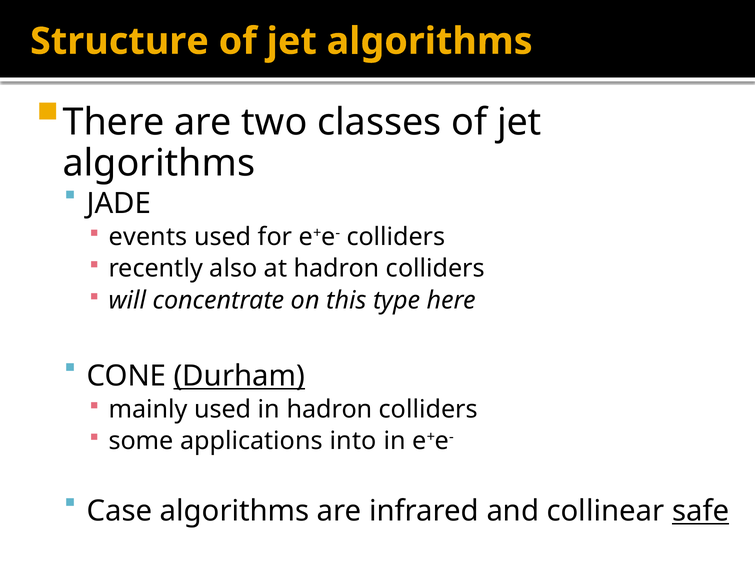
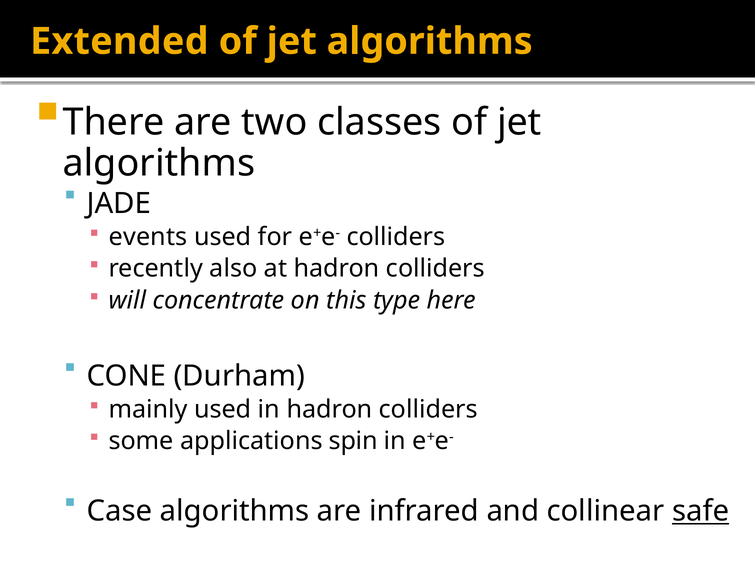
Structure: Structure -> Extended (119, 41)
Durham underline: present -> none (239, 376)
into: into -> spin (353, 441)
